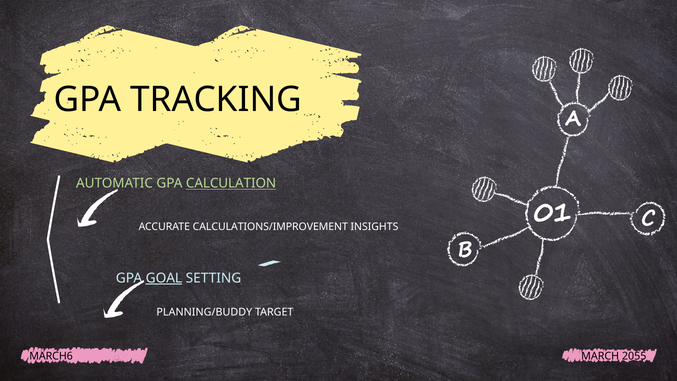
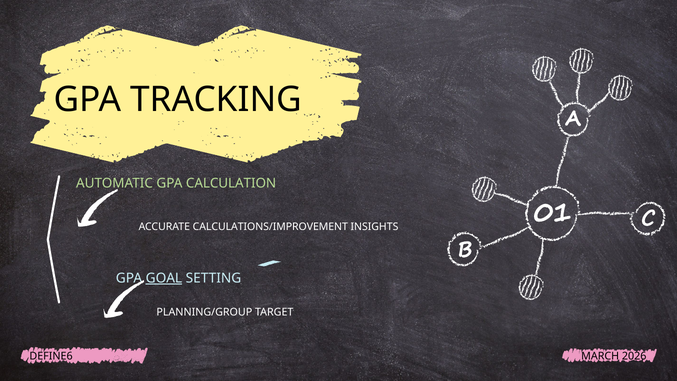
CALCULATION underline: present -> none (231, 183)
PLANNING/BUDDY: PLANNING/BUDDY -> PLANNING/GROUP (204, 312)
MARCH6: MARCH6 -> DEFINE6 (51, 356)
2055: 2055 -> 2026 (634, 356)
